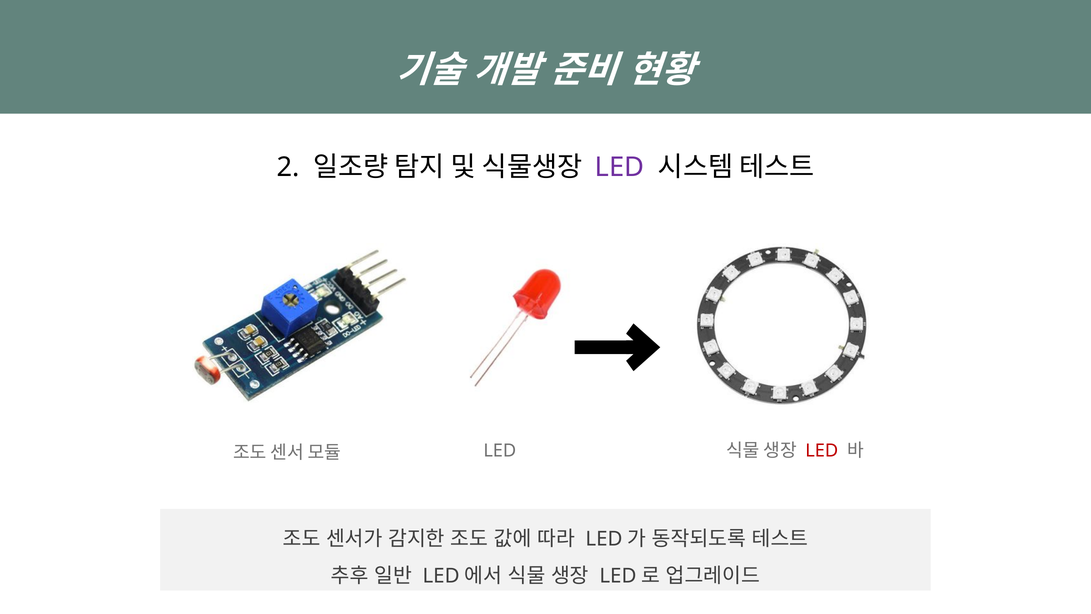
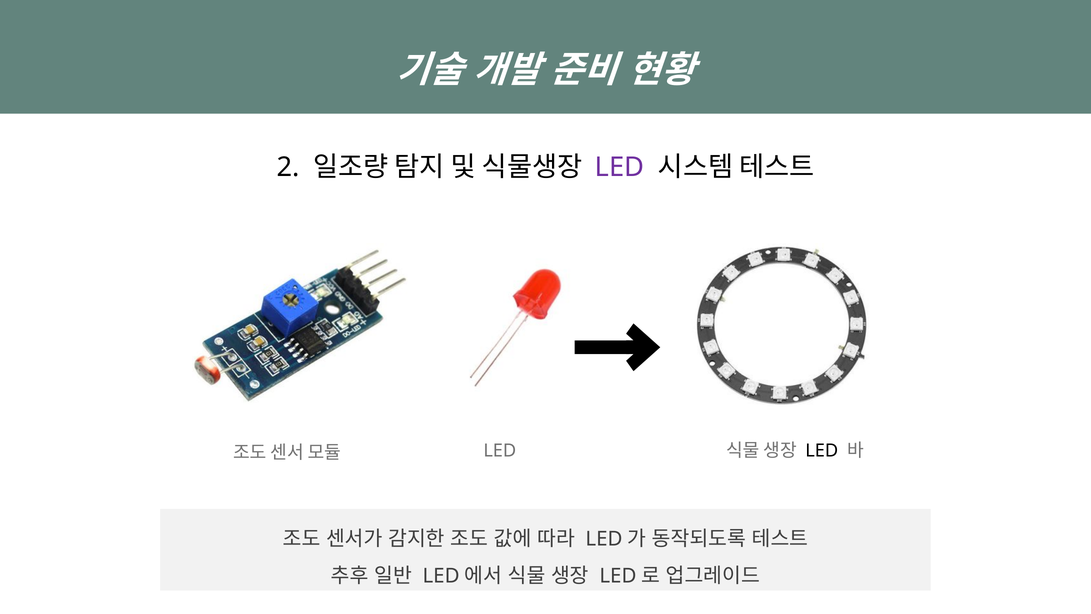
LED colour: red -> black (822, 451)
